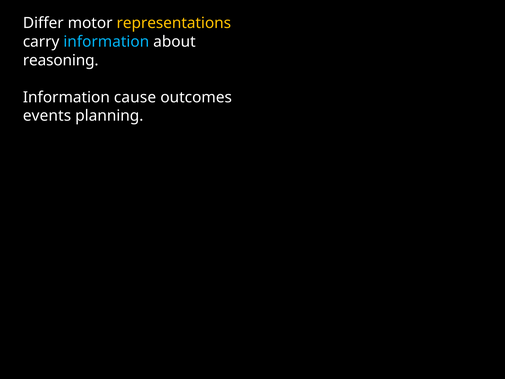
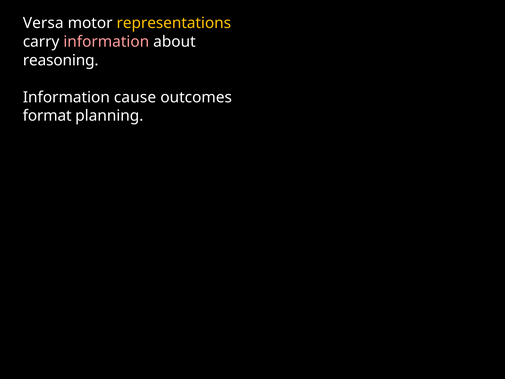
Differ: Differ -> Versa (43, 23)
information colour: light blue -> pink (106, 42)
events: events -> format (47, 116)
